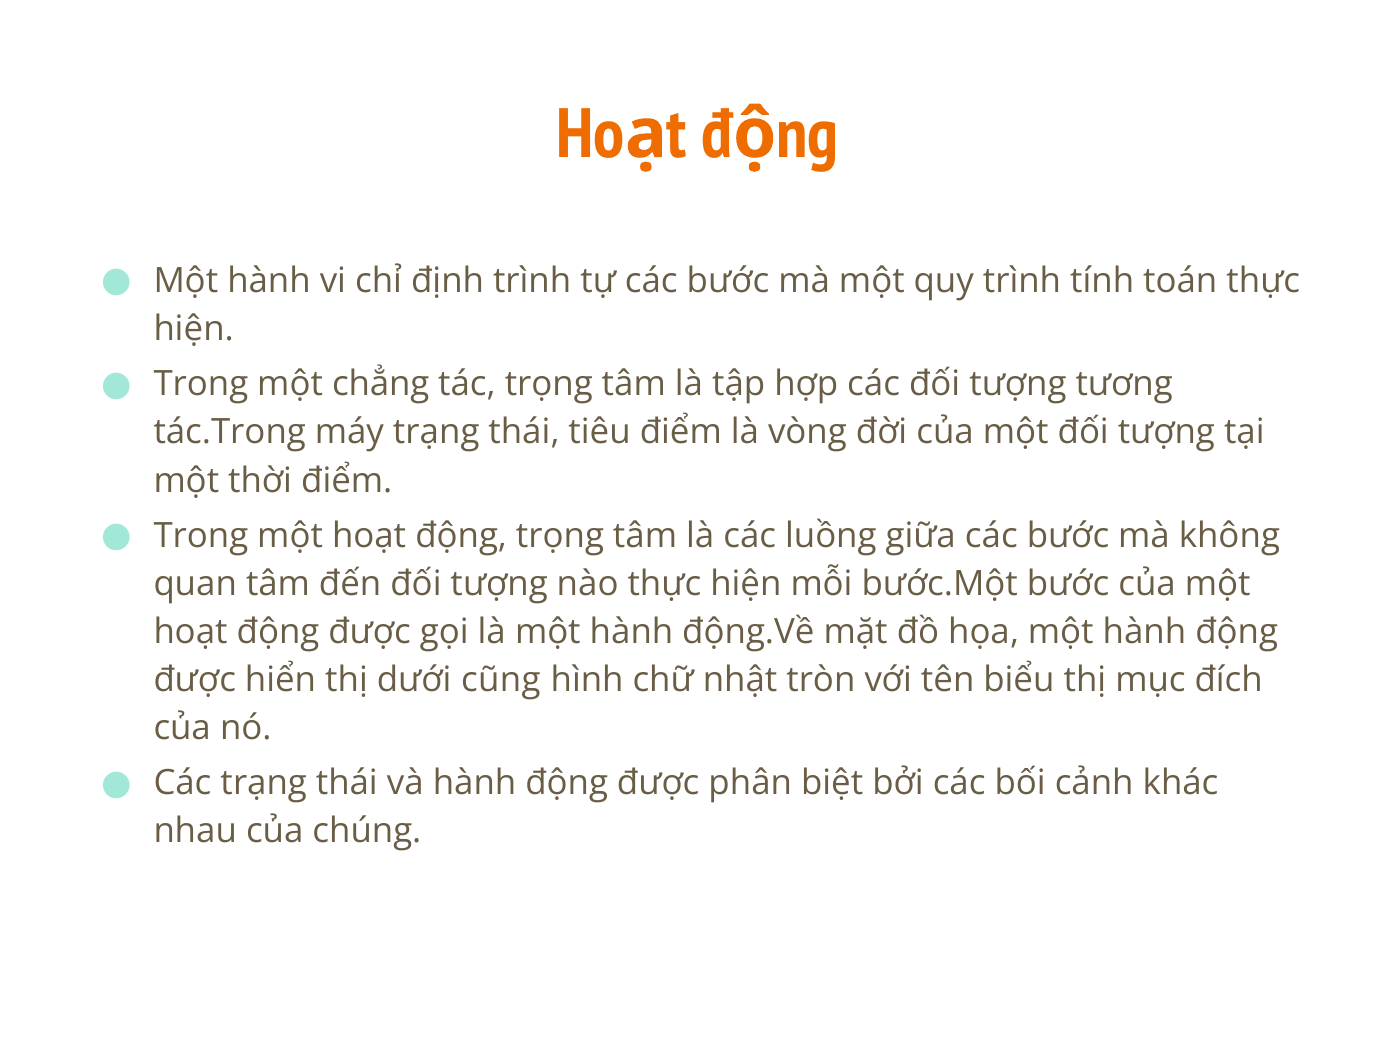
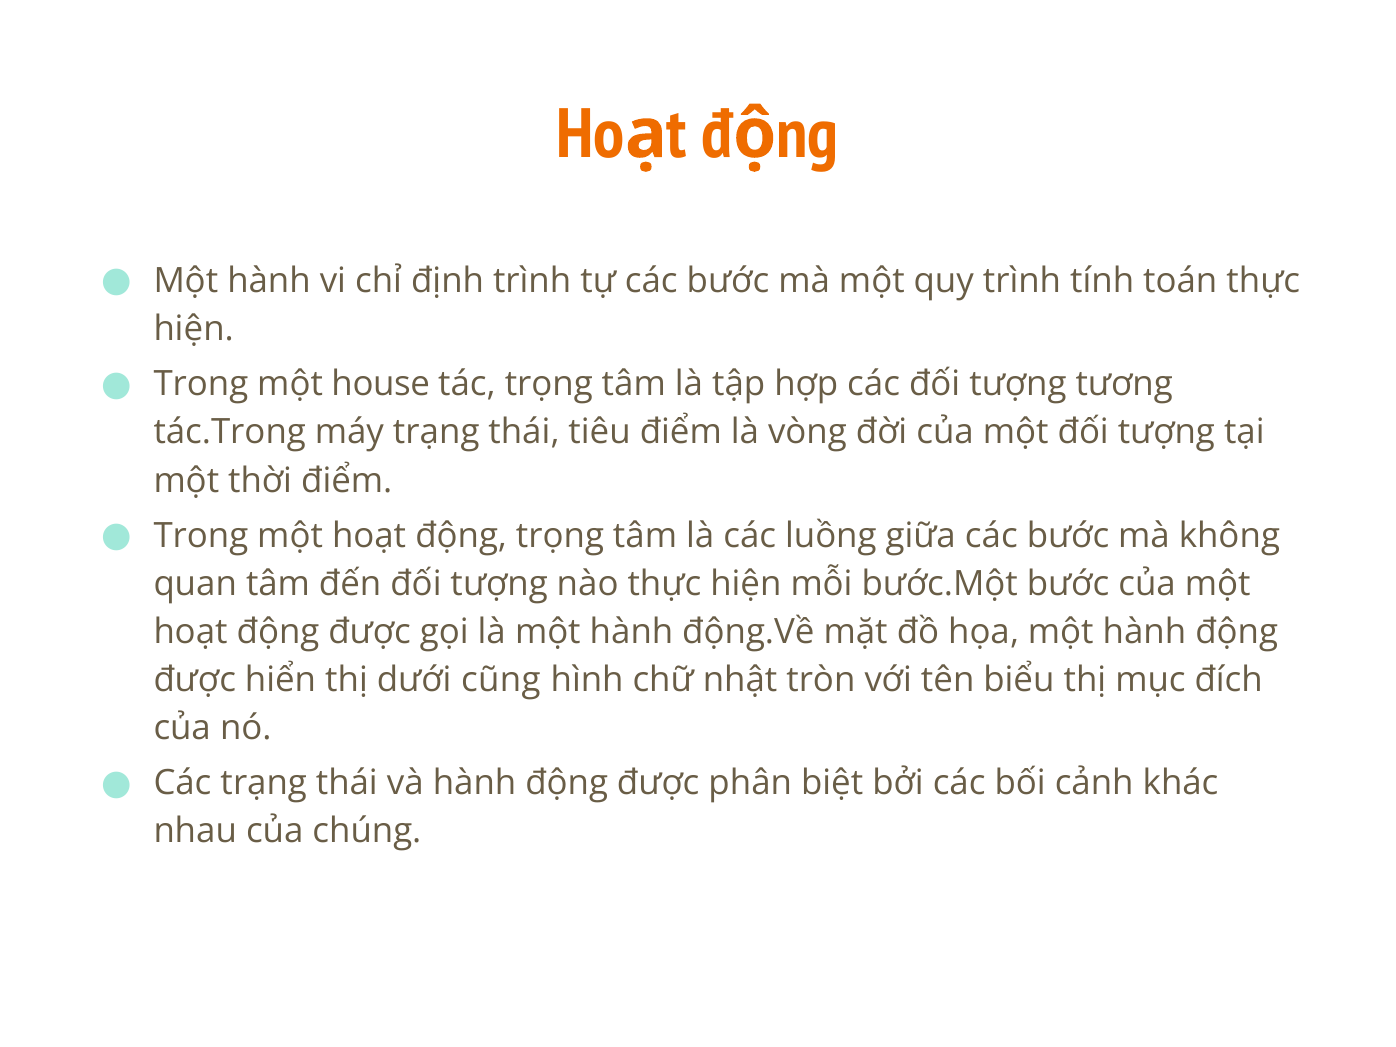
chẳng: chẳng -> house (381, 384)
